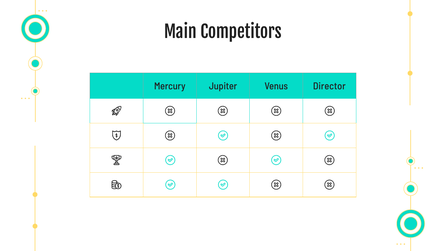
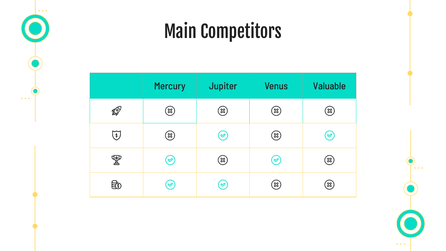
Director: Director -> Valuable (329, 86)
